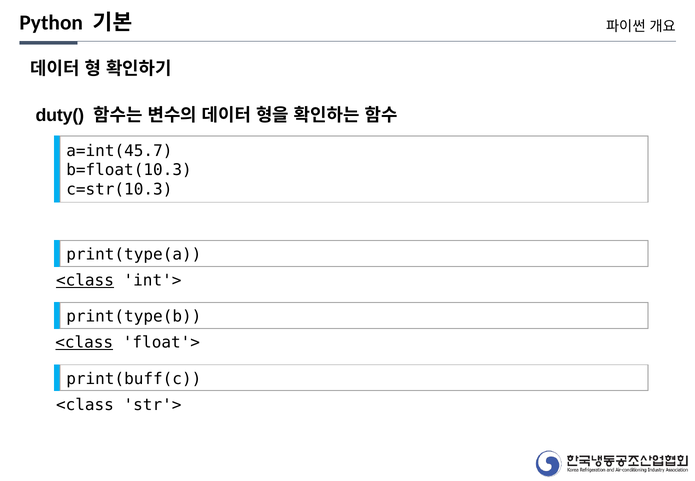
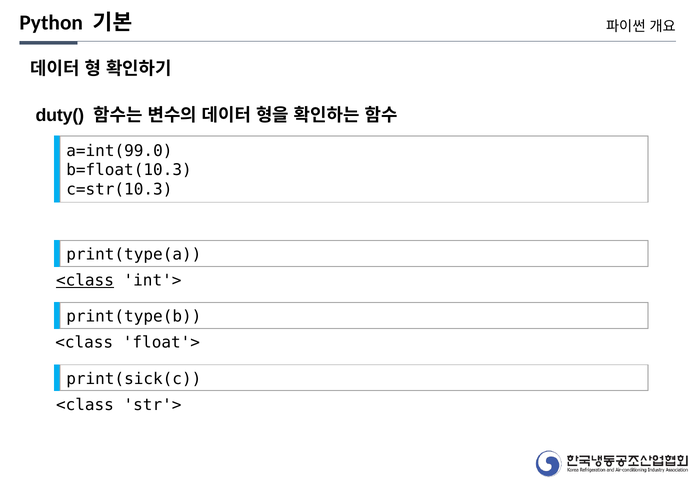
a=int(45.7: a=int(45.7 -> a=int(99.0 (119, 151)
<class underline: present -> none (84, 343)
print(buff(c: print(buff(c -> print(sick(c (134, 379)
